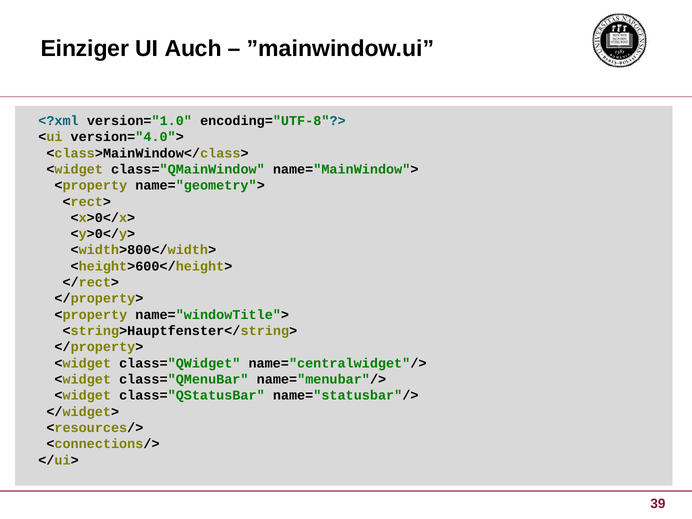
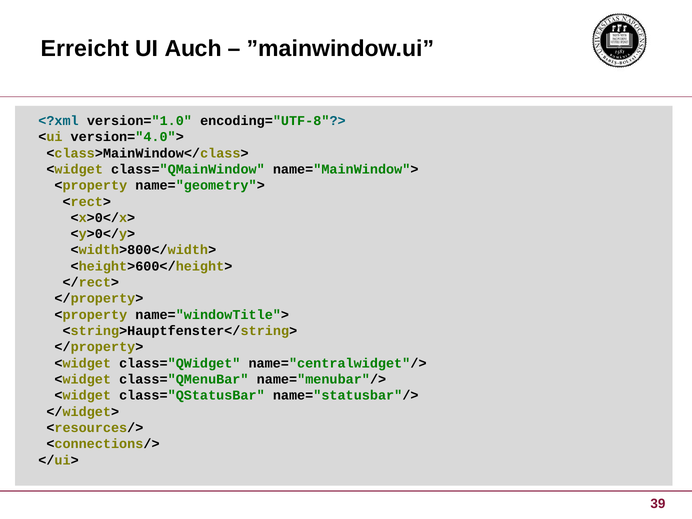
Einziger: Einziger -> Erreicht (85, 48)
